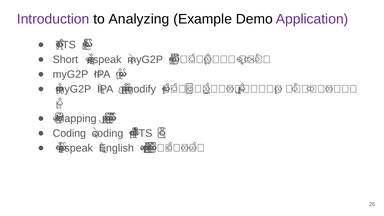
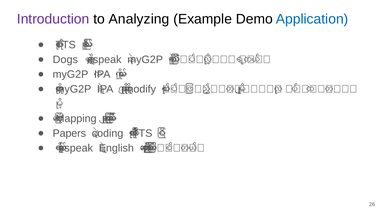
Application colour: purple -> blue (312, 19)
Short: Short -> Dogs (65, 60)
Coding: Coding -> Papers (69, 133)
